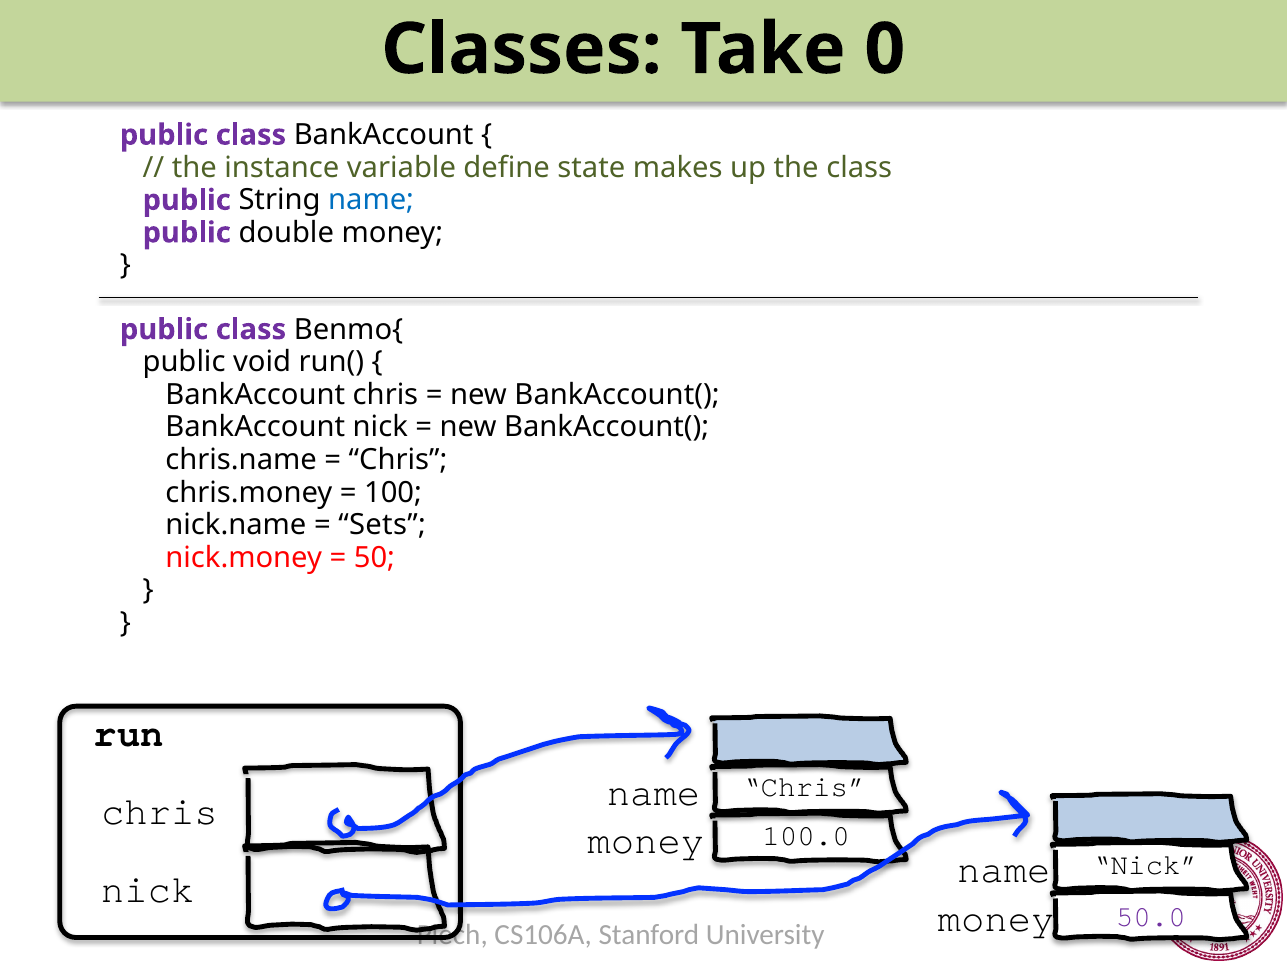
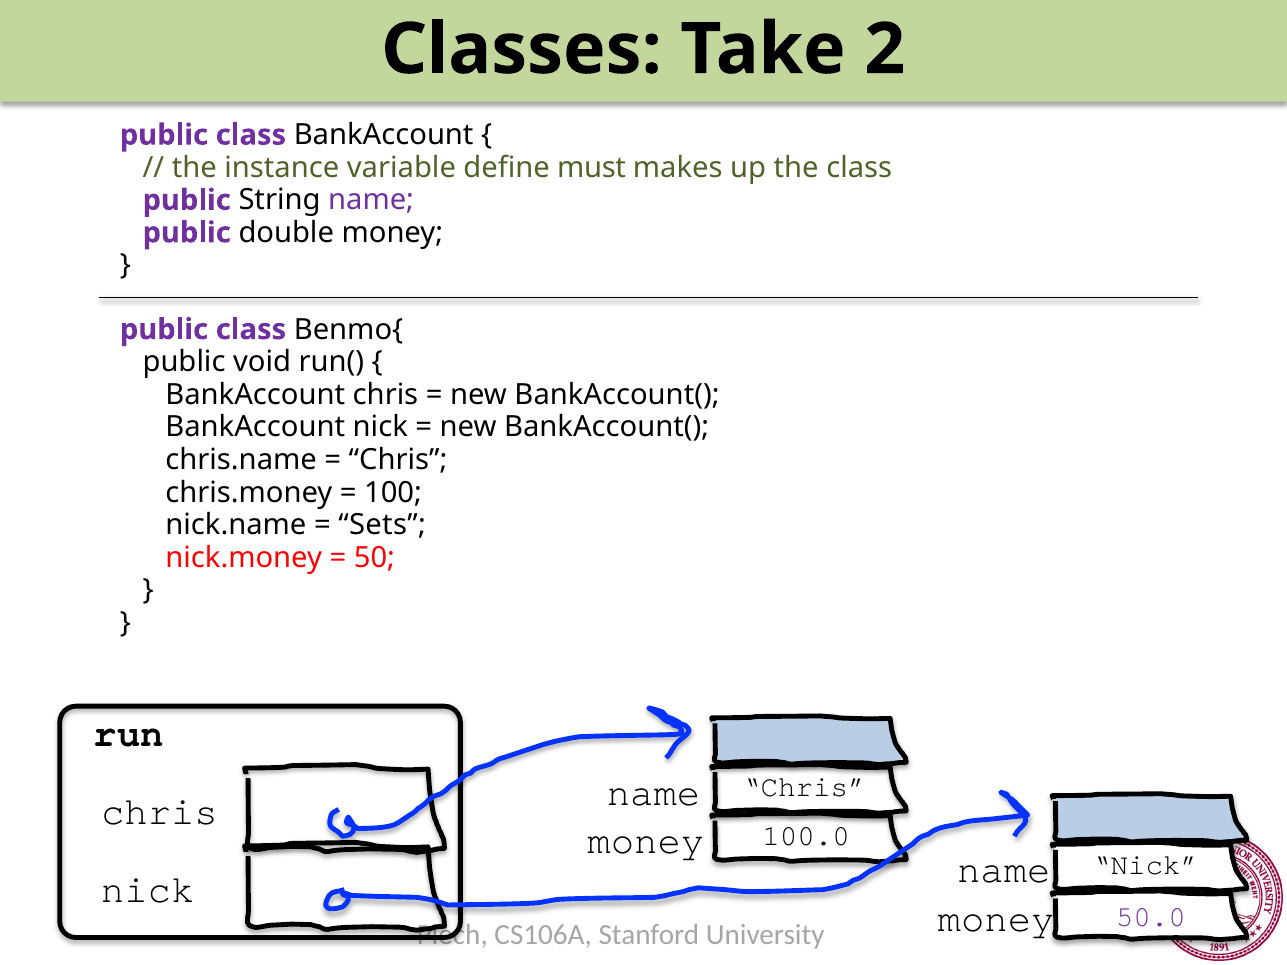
0: 0 -> 2 (885, 49)
state: state -> must (592, 168)
name colour: blue -> purple (371, 200)
